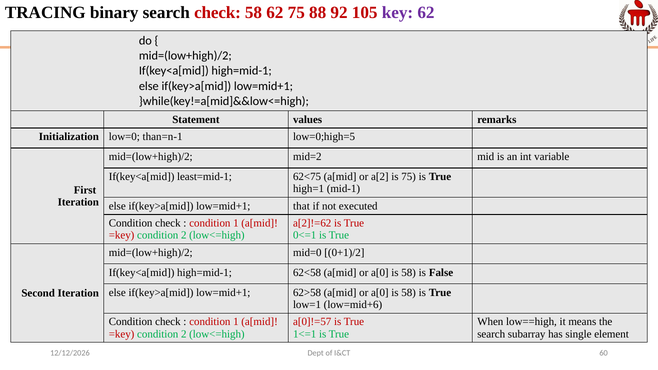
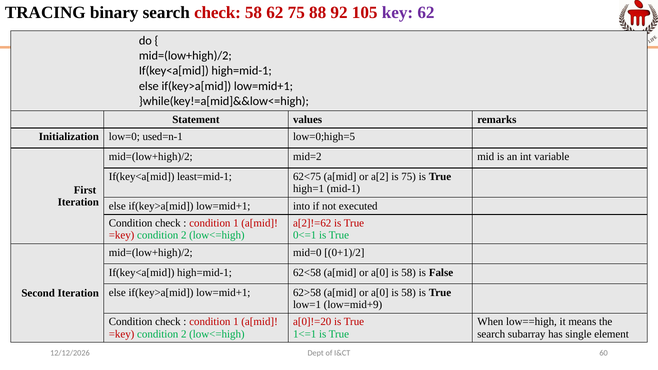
than=n-1: than=n-1 -> used=n-1 (163, 137)
that: that -> into (302, 206)
low=mid+6: low=mid+6 -> low=mid+9 (353, 305)
a[0]!=57: a[0]!=57 -> a[0]!=20 (312, 322)
